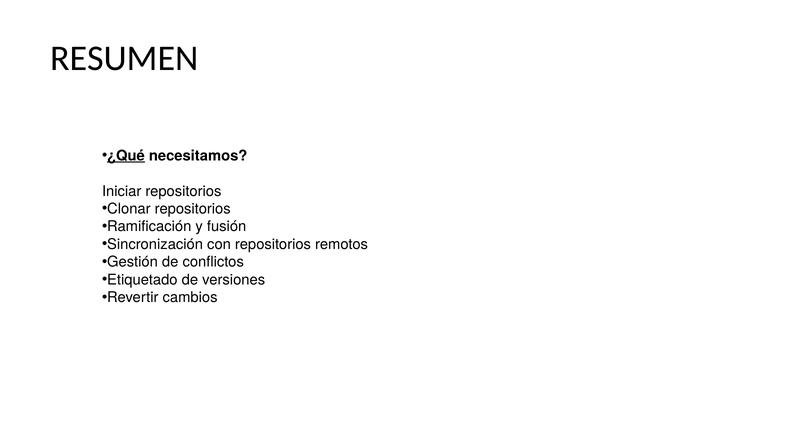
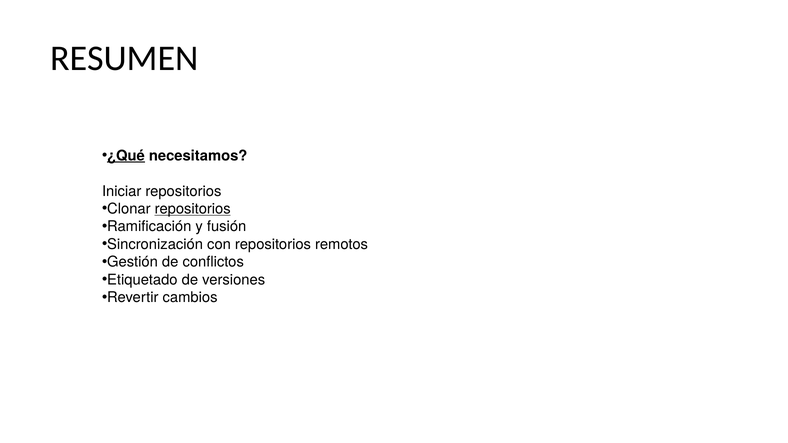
repositorios underline: none -> present (193, 209)
